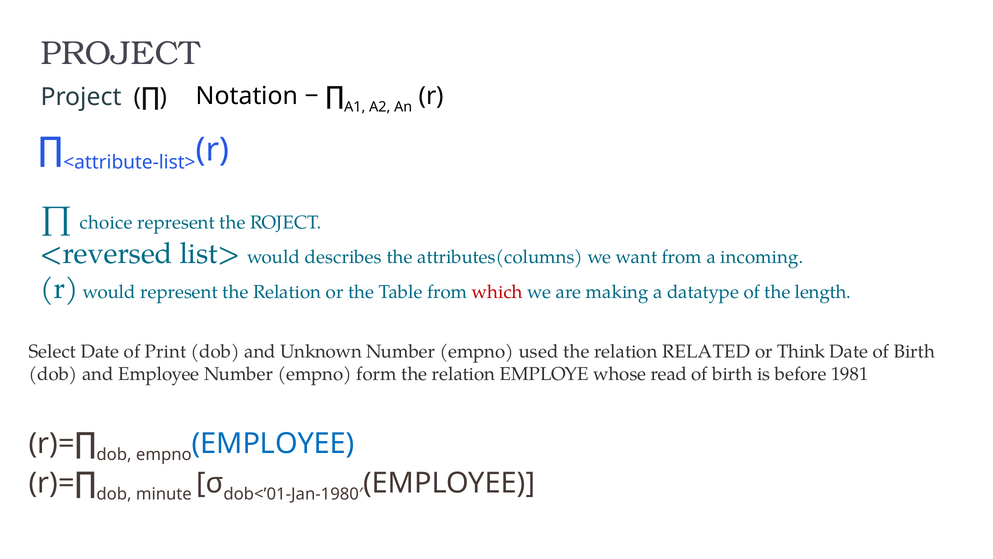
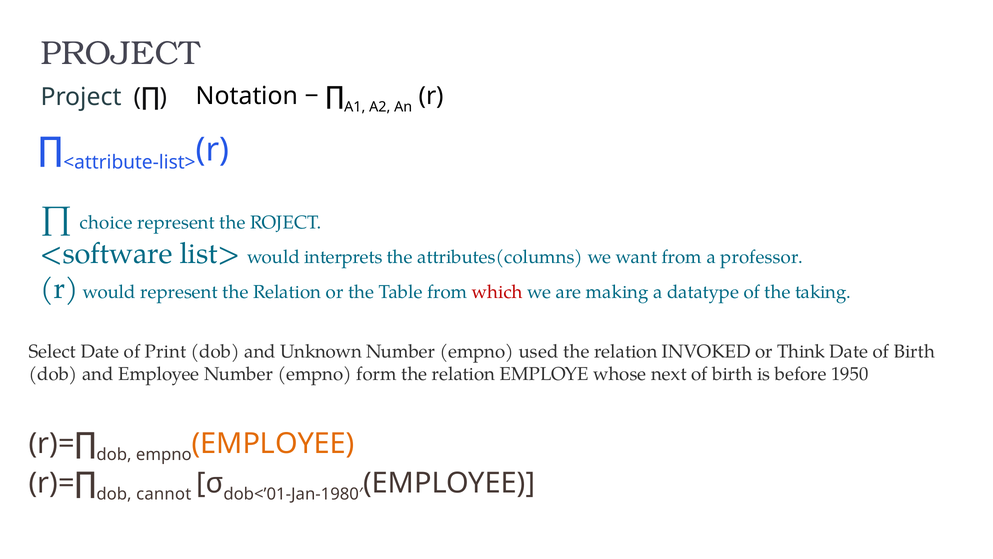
<reversed: <reversed -> <software (107, 254)
describes: describes -> interprets (343, 257)
incoming: incoming -> professor (762, 257)
length: length -> taking (823, 292)
RELATED: RELATED -> INVOKED (706, 351)
read: read -> next (669, 374)
1981: 1981 -> 1950 (850, 374)
EMPLOYEE colour: blue -> orange (273, 443)
minute: minute -> cannot (164, 494)
